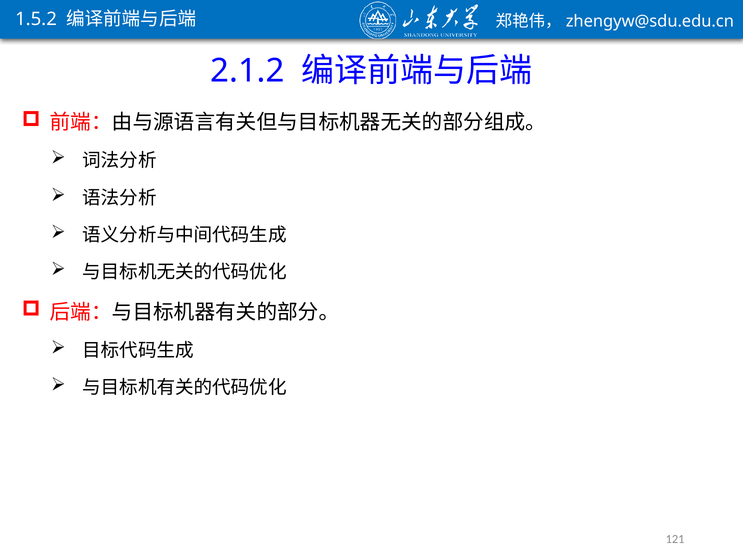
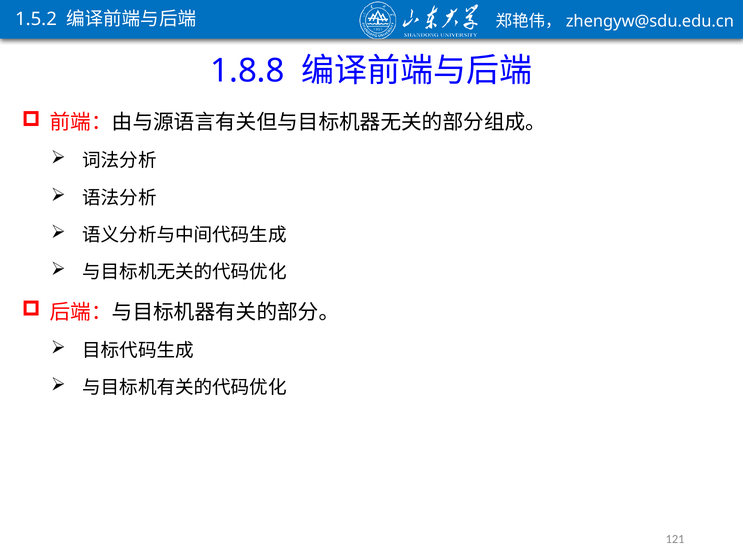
2.1.2: 2.1.2 -> 1.8.8 (247, 71)
